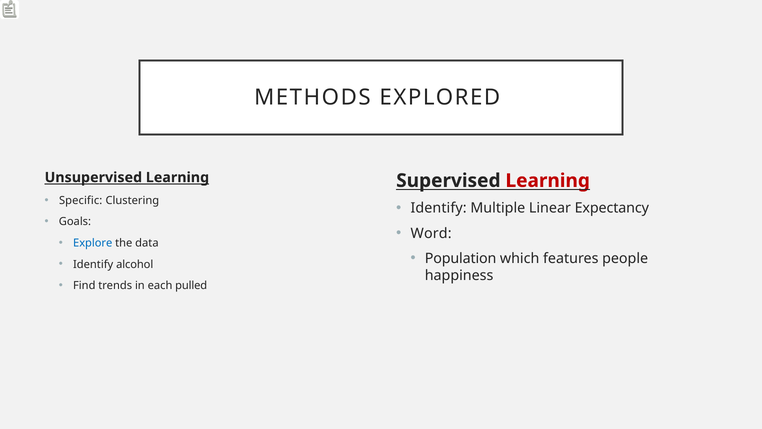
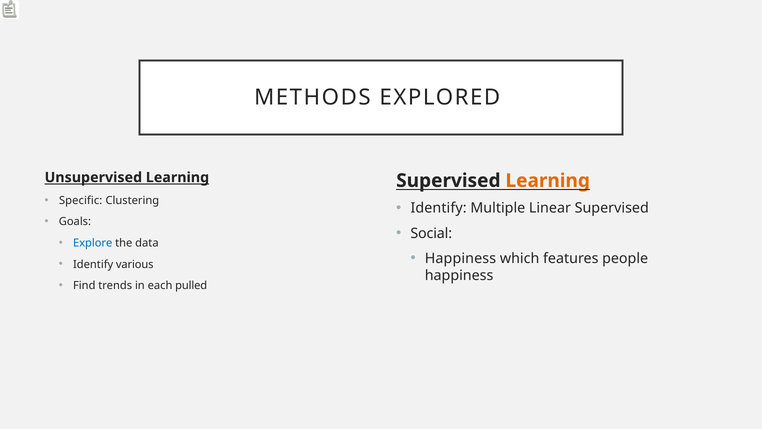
Learning colour: red -> orange (548, 180)
Linear Expectancy: Expectancy -> Supervised (612, 208)
Word: Word -> Social (431, 233)
Population: Population -> Happiness (460, 258)
alcohol: alcohol -> various (135, 264)
